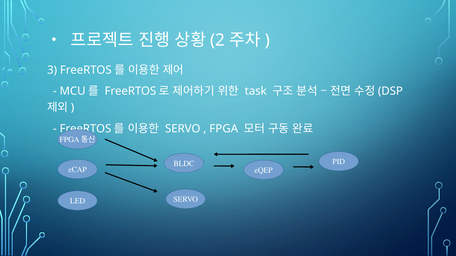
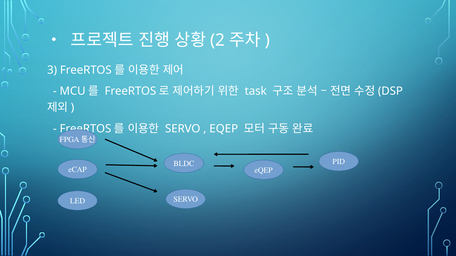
FPGA: FPGA -> EQEP (224, 129)
